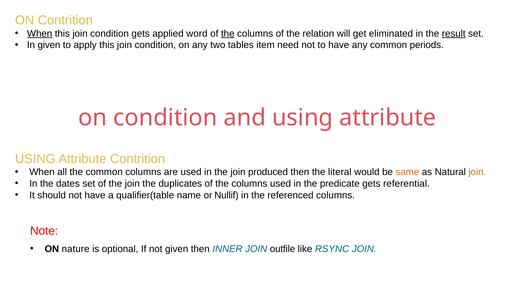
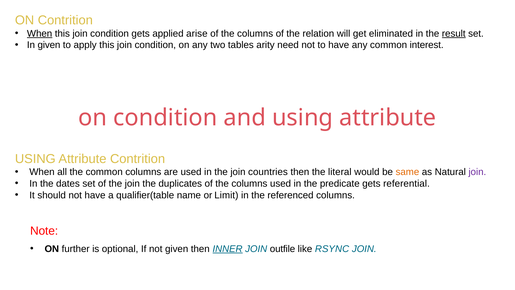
word: word -> arise (197, 33)
the underline: present -> none (228, 33)
item: item -> arity (266, 45)
periods: periods -> interest (427, 45)
produced: produced -> countries (268, 172)
join colour: orange -> purple (477, 172)
Nullif: Nullif -> Limit (226, 195)
nature: nature -> further (76, 249)
INNER underline: none -> present (228, 249)
